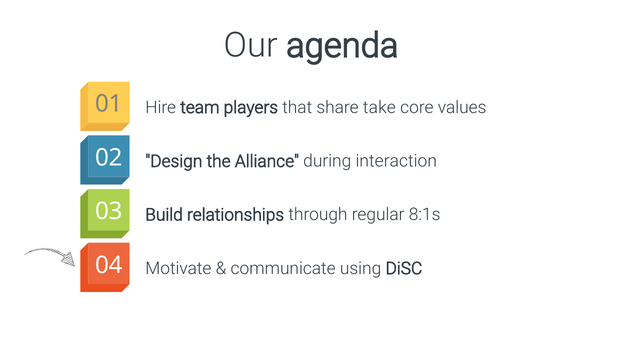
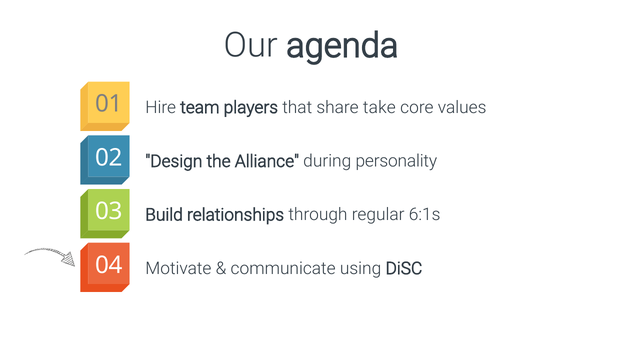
interaction: interaction -> personality (396, 161)
8:1s: 8:1s -> 6:1s (425, 215)
